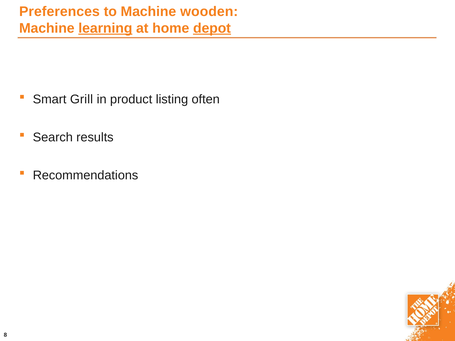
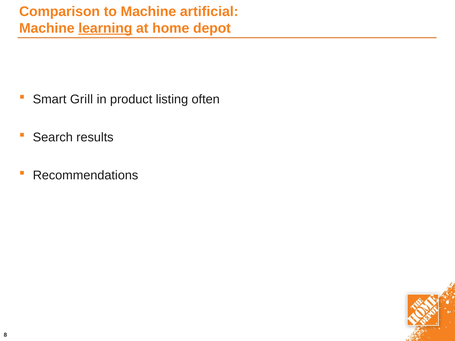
Preferences: Preferences -> Comparison (60, 12)
wooden: wooden -> artificial (209, 12)
depot underline: present -> none (212, 28)
